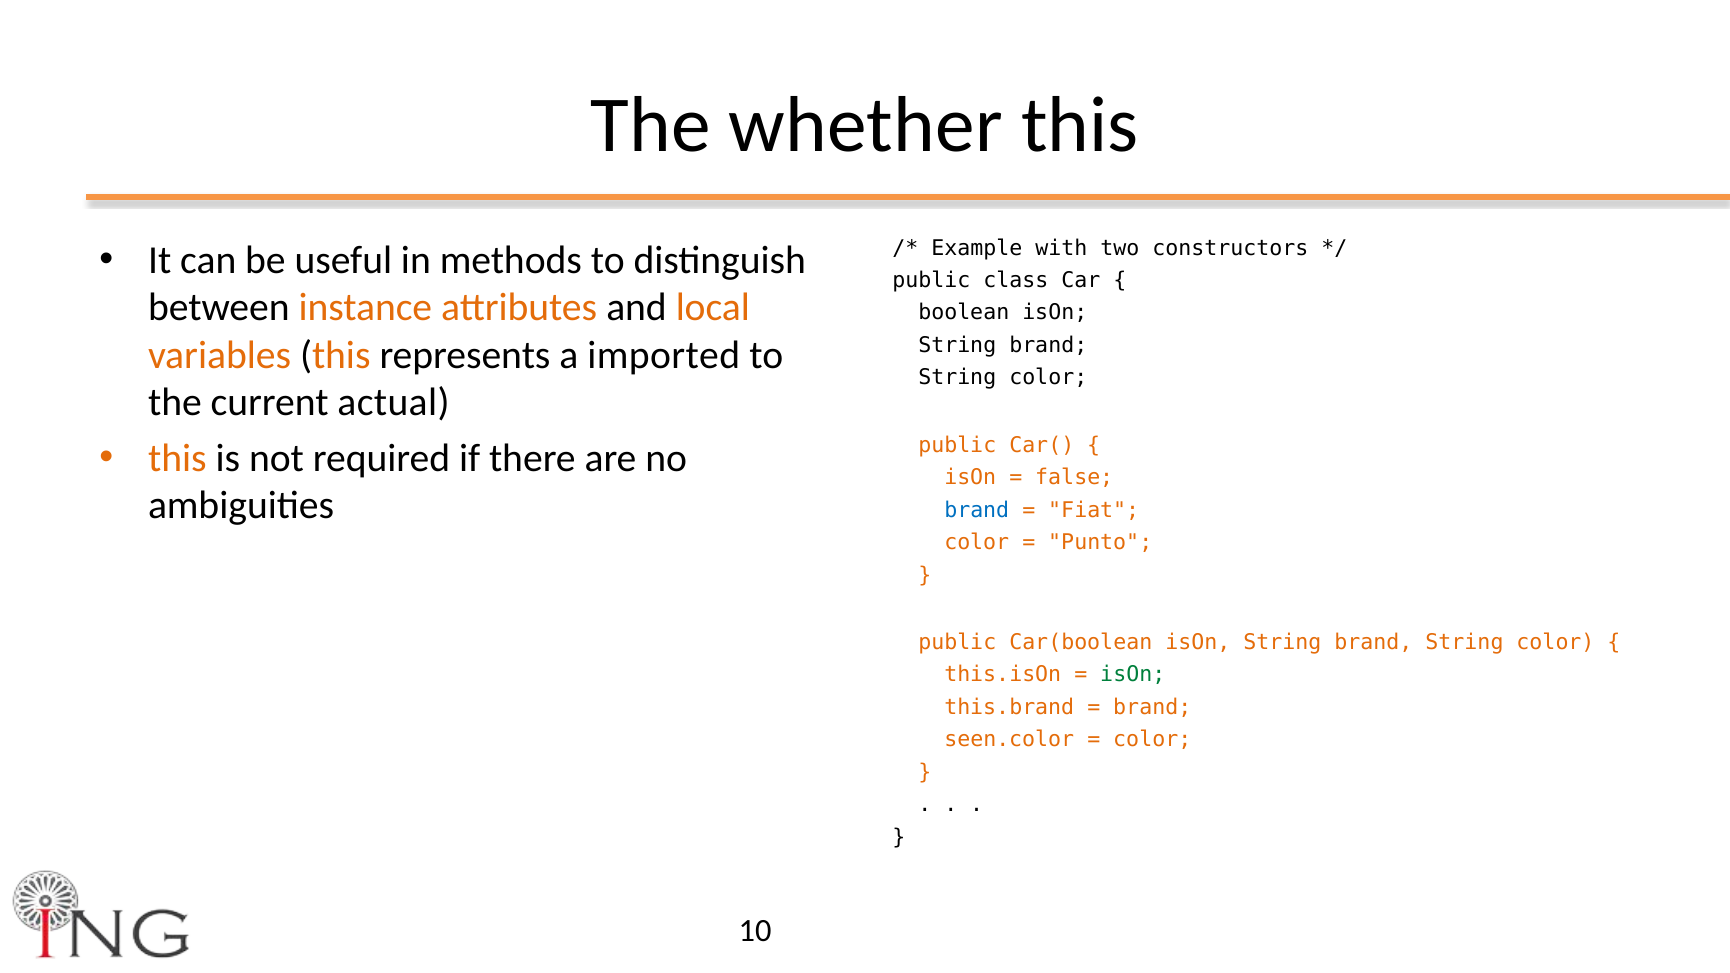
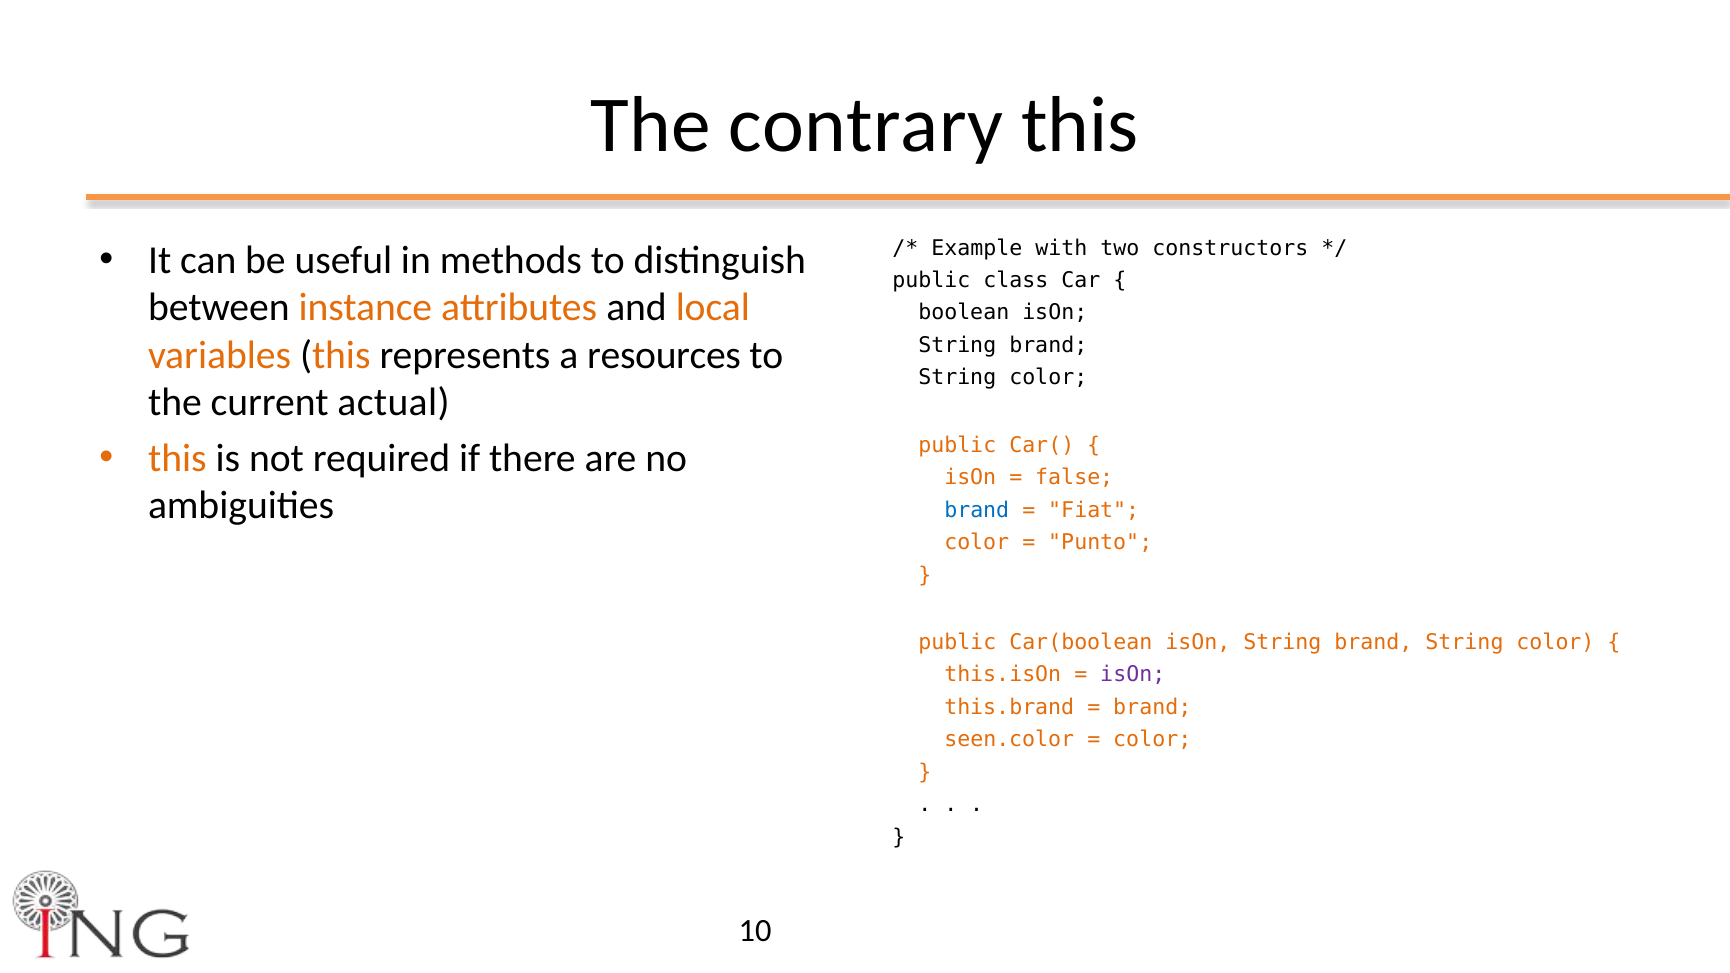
whether: whether -> contrary (866, 126)
imported: imported -> resources (664, 355)
isOn colour: green -> purple (1133, 675)
